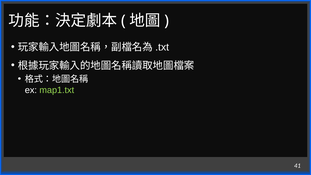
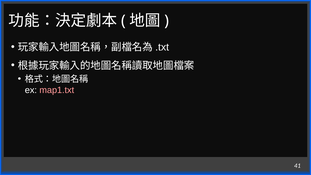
map1.txt colour: light green -> pink (57, 90)
